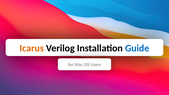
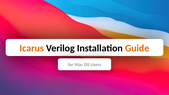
Guide colour: blue -> orange (137, 48)
